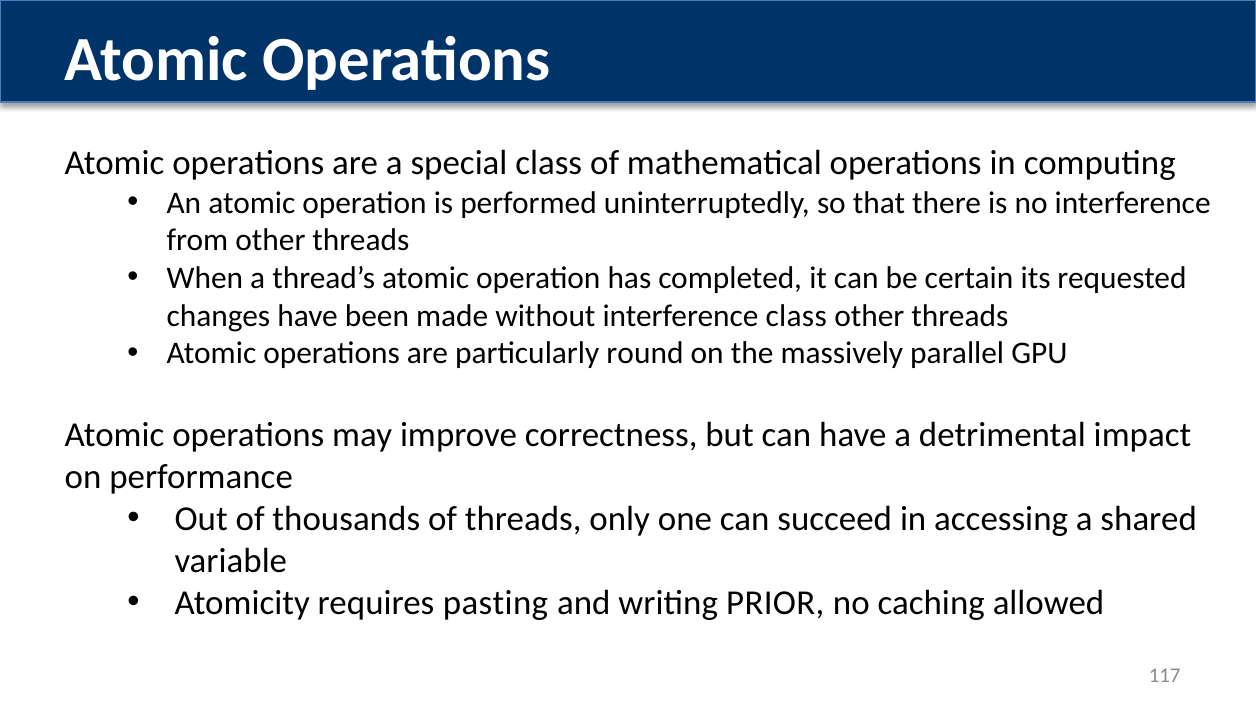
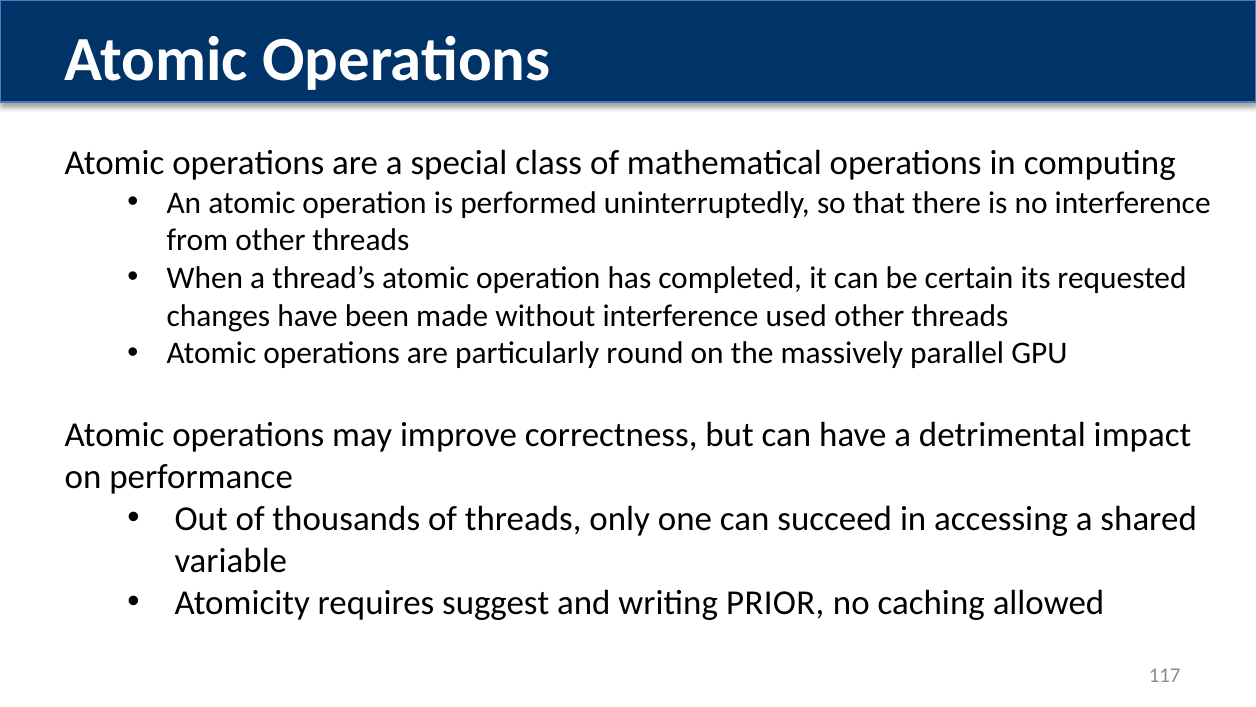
interference class: class -> used (796, 316)
pasting: pasting -> suggest (496, 603)
